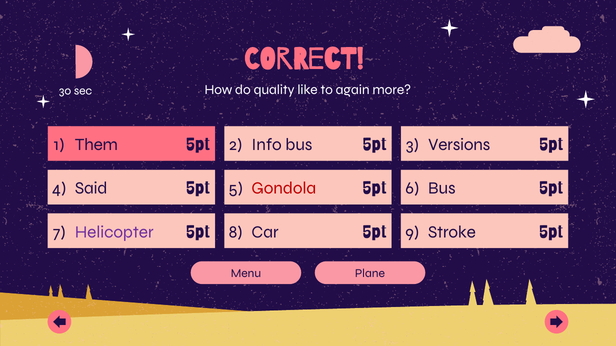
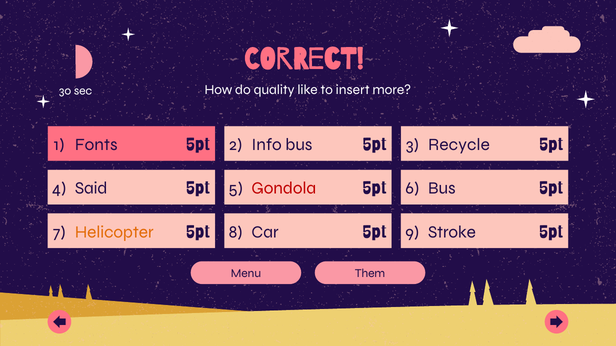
again: again -> insert (353, 90)
Them: Them -> Fonts (96, 145)
Versions: Versions -> Recycle (459, 145)
Helicopter colour: purple -> orange (114, 232)
Plane: Plane -> Them (370, 274)
